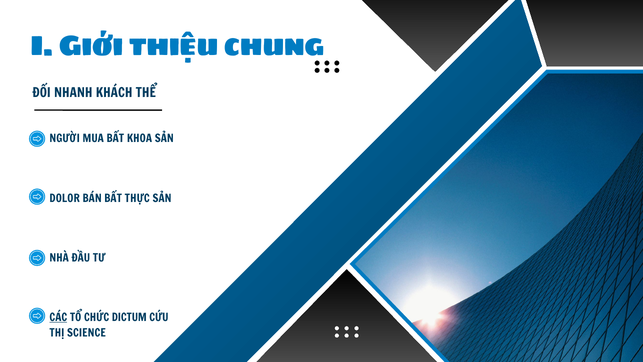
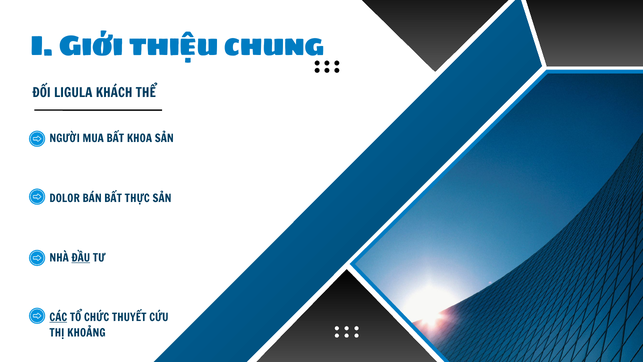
NHANH: NHANH -> LIGULA (73, 93)
ĐẦU underline: none -> present (81, 258)
DICTUM: DICTUM -> THUYẾT (129, 317)
SCIENCE: SCIENCE -> KHOẢNG (86, 333)
